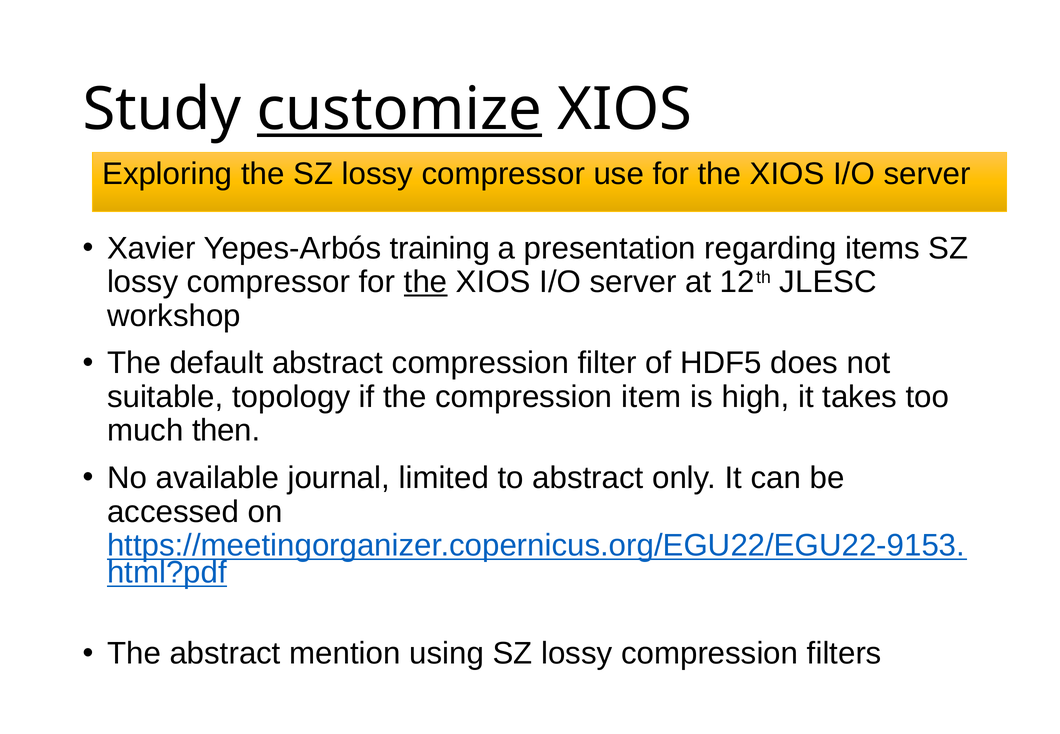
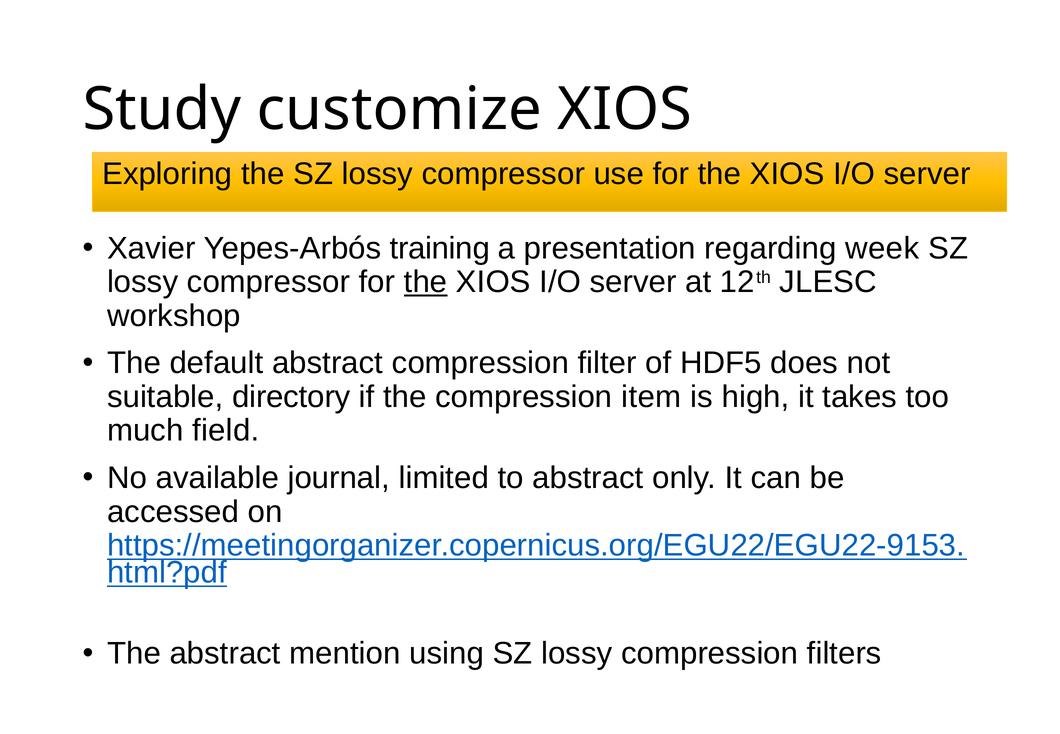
customize underline: present -> none (399, 110)
items: items -> week (882, 248)
topology: topology -> directory (291, 397)
then: then -> field (226, 431)
